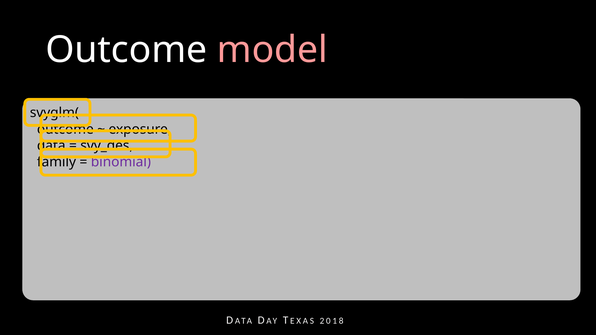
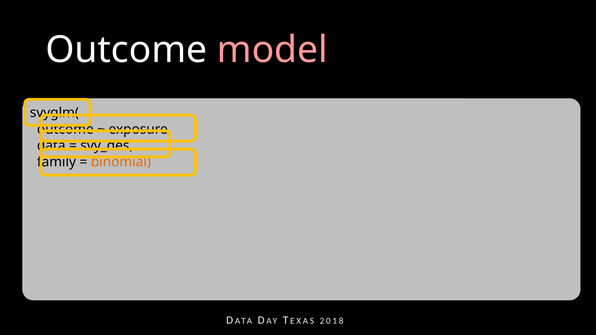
binomial colour: purple -> orange (121, 162)
